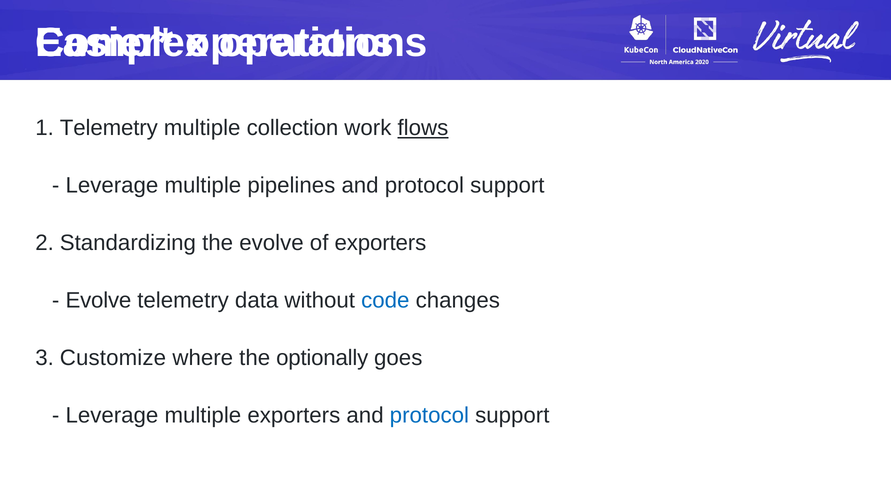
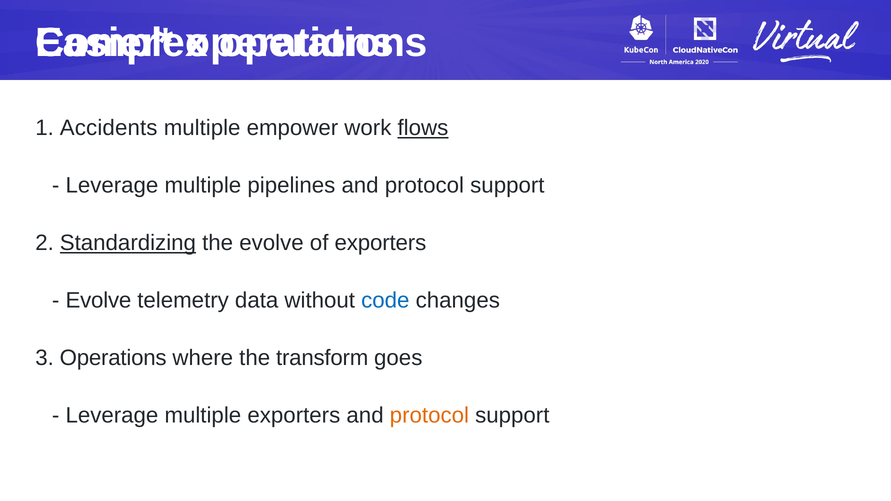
Telemetry: Telemetry -> Accidents (109, 128)
collection: collection -> empower (292, 128)
Standardizing underline: none -> present (128, 243)
Customize: Customize -> Operations (113, 358)
optionally: optionally -> transform (322, 358)
protocol colour: blue -> orange (429, 416)
